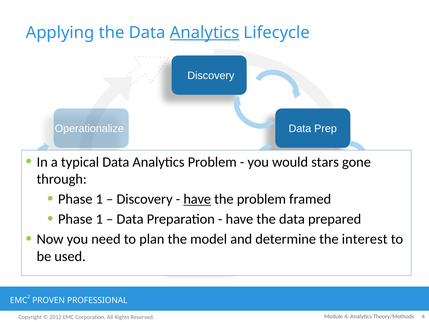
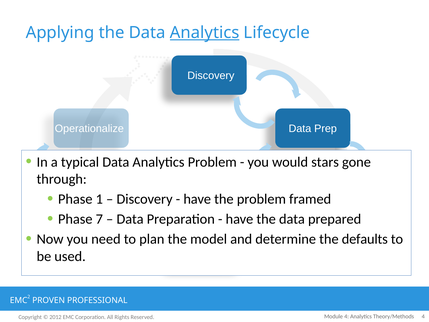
have underline: present -> none (197, 199)
1: 1 -> 7 (99, 219)
interest: interest -> defaults (365, 239)
